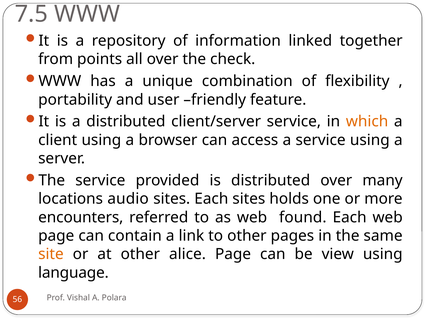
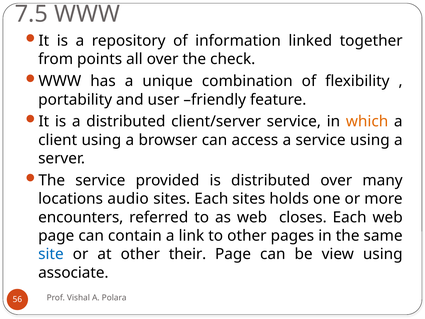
found: found -> closes (303, 217)
site colour: orange -> blue (51, 254)
alice: alice -> their (188, 254)
language: language -> associate (73, 272)
